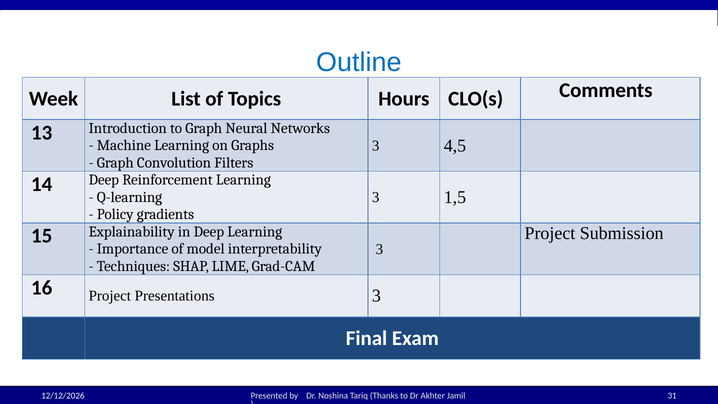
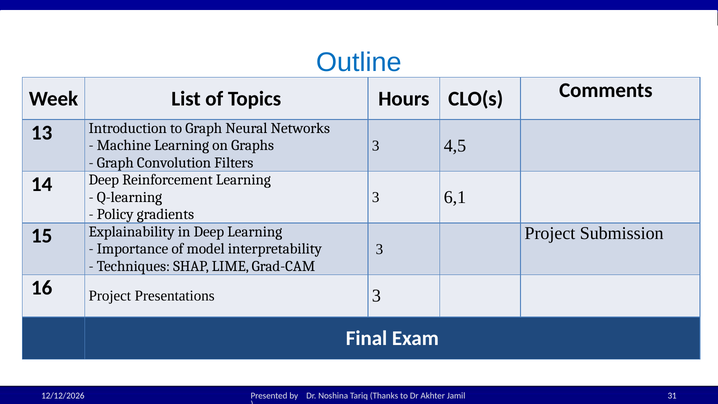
1,5: 1,5 -> 6,1 (455, 197)
